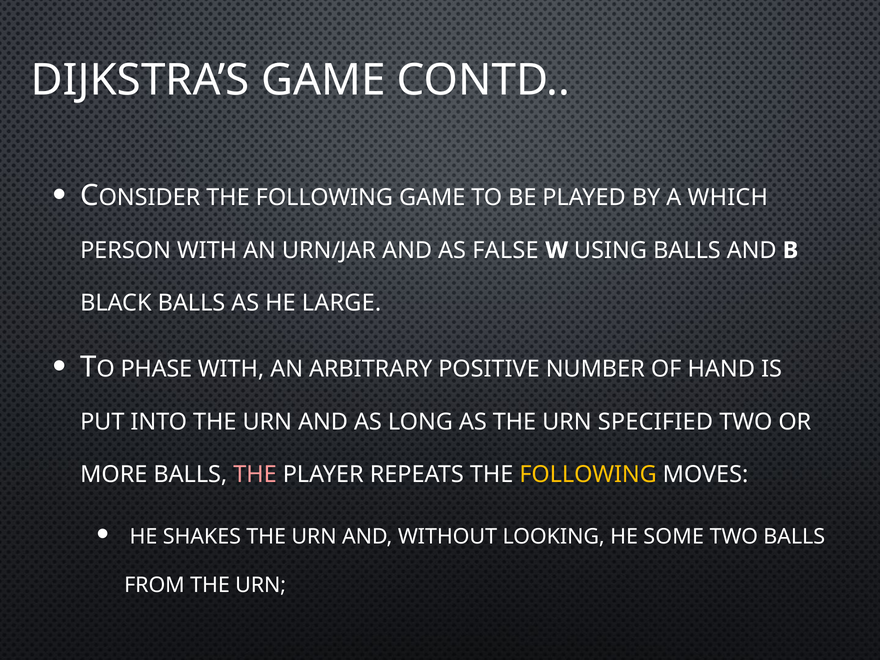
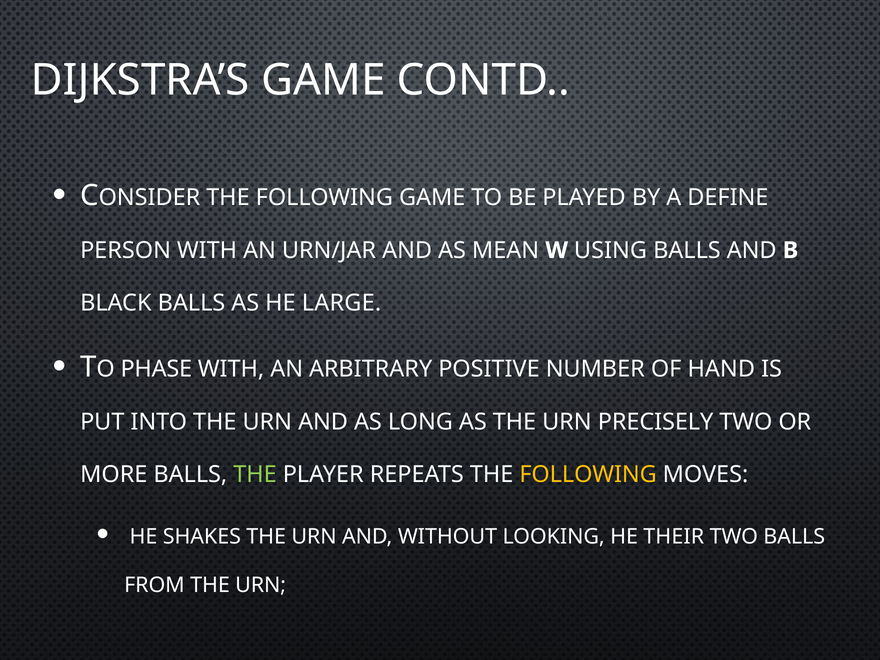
WHICH: WHICH -> DEFINE (728, 197)
FALSE: FALSE -> MEAN (506, 250)
SPECIFIED: SPECIFIED -> PRECISELY (656, 422)
THE colour: pink -> light green (255, 475)
SOME: SOME -> THEIR (674, 537)
